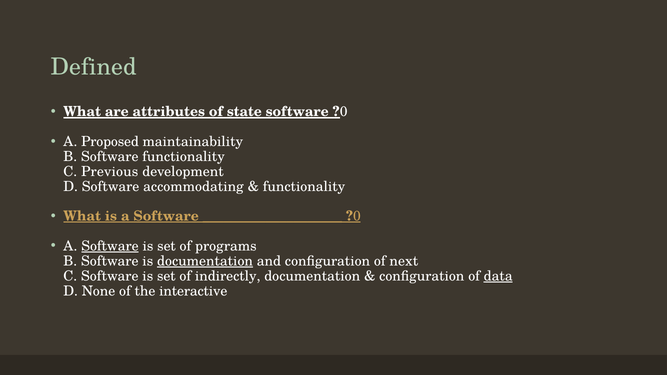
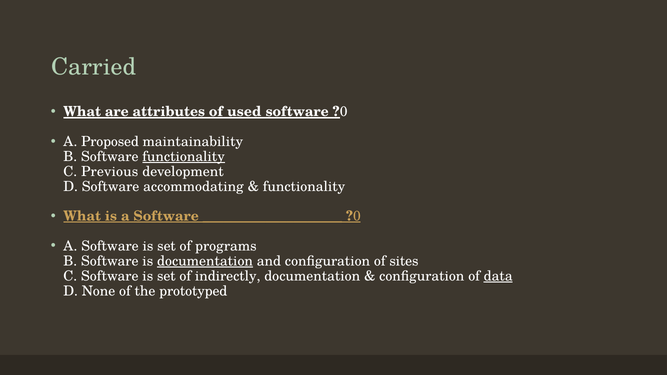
Defined: Defined -> Carried (94, 67)
state: state -> used (244, 112)
functionality underline: none -> present (184, 157)
Software underline: present -> none (110, 246)
next: next -> sites (404, 261)
interactive: interactive -> prototyped (193, 291)
